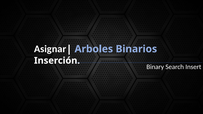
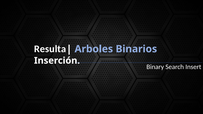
Asignar: Asignar -> Resulta (50, 49)
